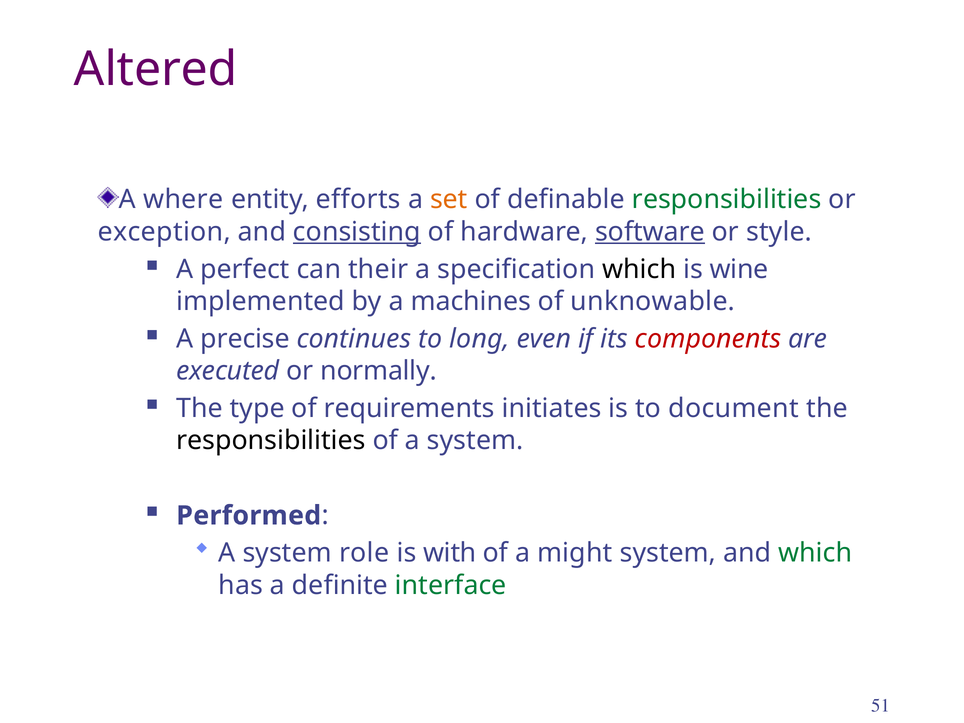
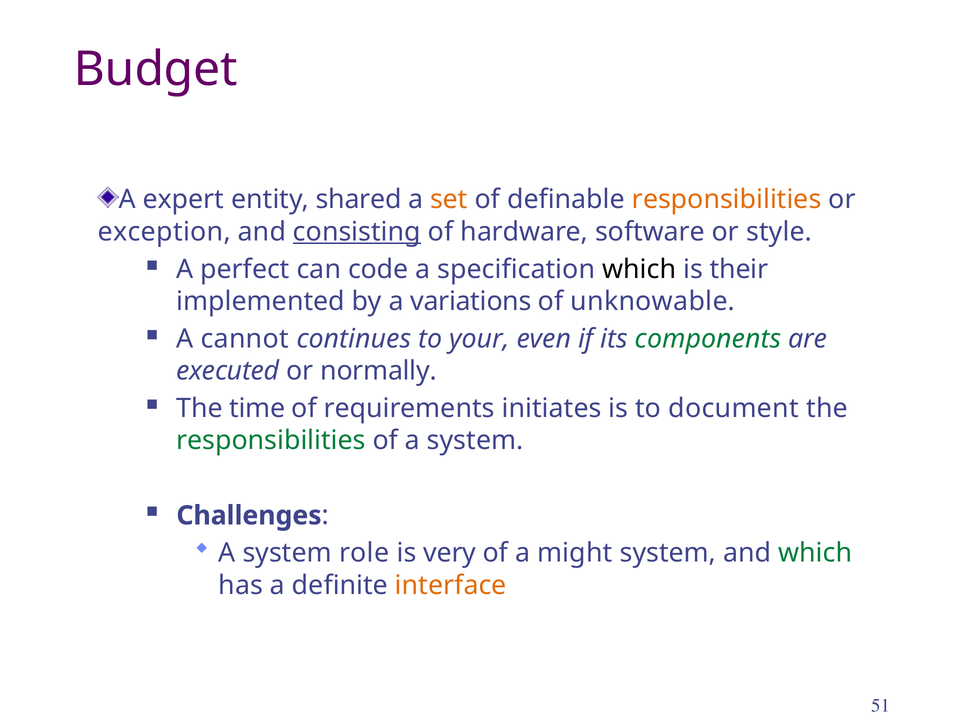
Altered: Altered -> Budget (156, 69)
where: where -> expert (183, 200)
efforts: efforts -> shared (359, 200)
responsibilities colour: green -> orange (727, 200)
software underline: present -> none (650, 232)
their: their -> code (378, 269)
wine: wine -> their (739, 269)
machines: machines -> variations (471, 301)
precise: precise -> cannot (245, 339)
long: long -> your (480, 339)
components colour: red -> green (708, 339)
type: type -> time (257, 408)
responsibilities colour: black -> green (271, 441)
Performed: Performed -> Challenges (249, 516)
with: with -> very (450, 553)
interface colour: green -> orange (451, 585)
